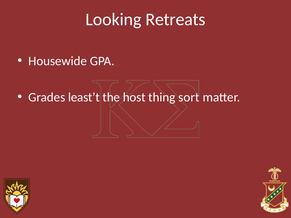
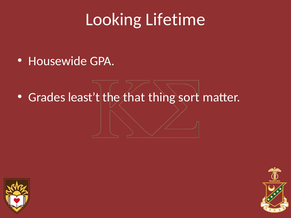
Retreats: Retreats -> Lifetime (175, 19)
host: host -> that (134, 97)
